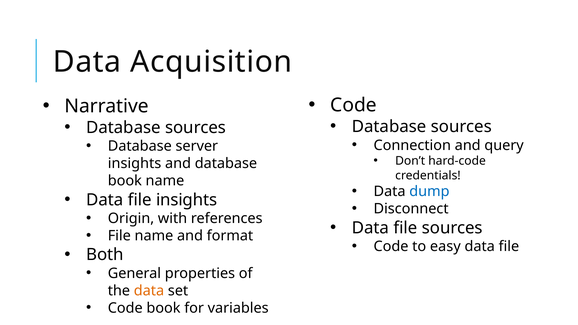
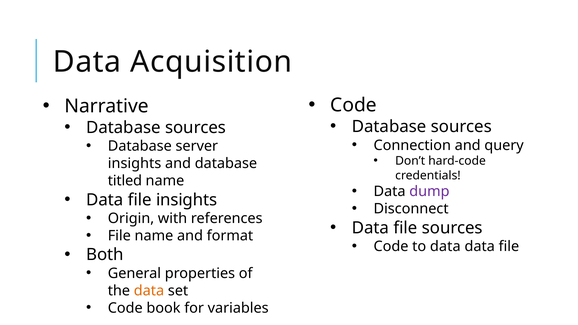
book: book -> titled (125, 181)
dump colour: blue -> purple (429, 192)
to easy: easy -> data (445, 247)
